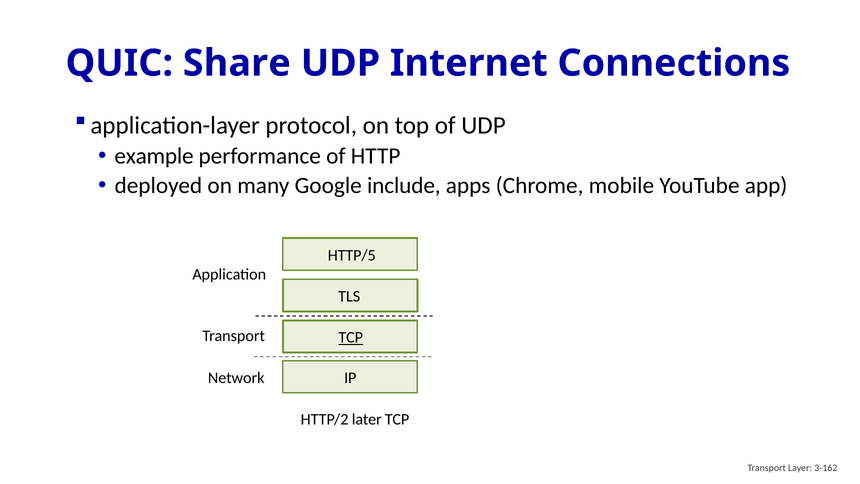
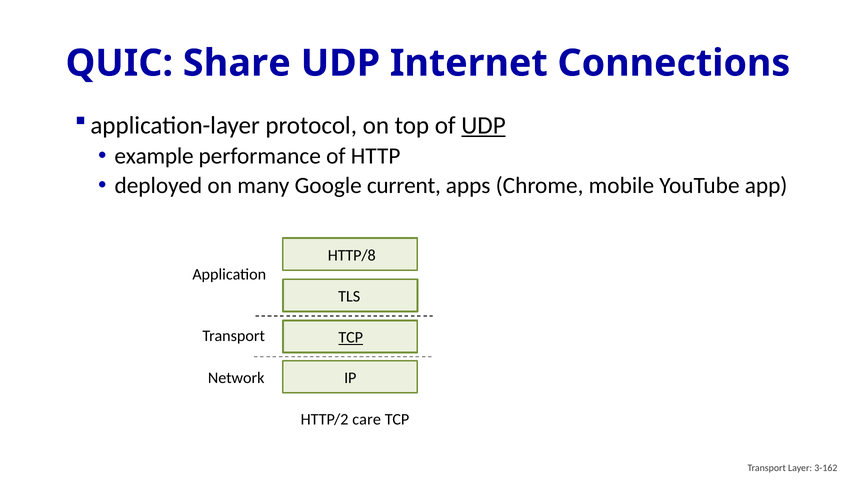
UDP underline: none -> present (484, 125)
include: include -> current (404, 186)
HTTP/5: HTTP/5 -> HTTP/8 (352, 255)
later: later -> care (367, 419)
